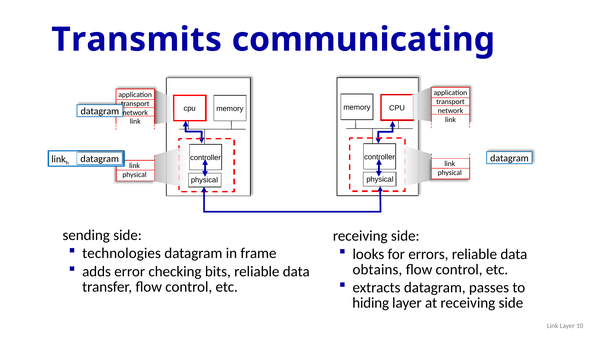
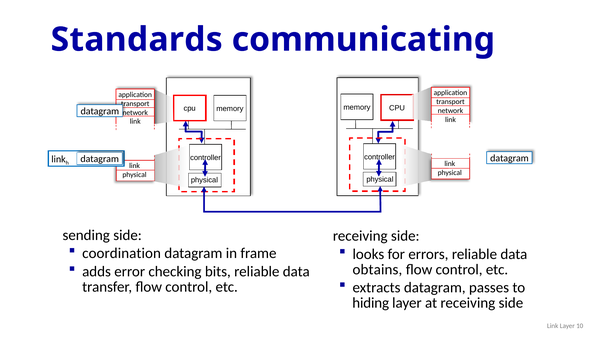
Transmits: Transmits -> Standards (137, 40)
technologies: technologies -> coordination (122, 253)
